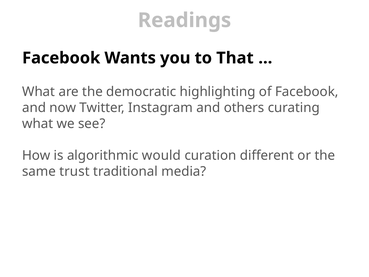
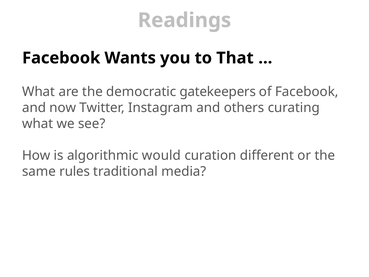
highlighting: highlighting -> gatekeepers (218, 92)
trust: trust -> rules (75, 171)
